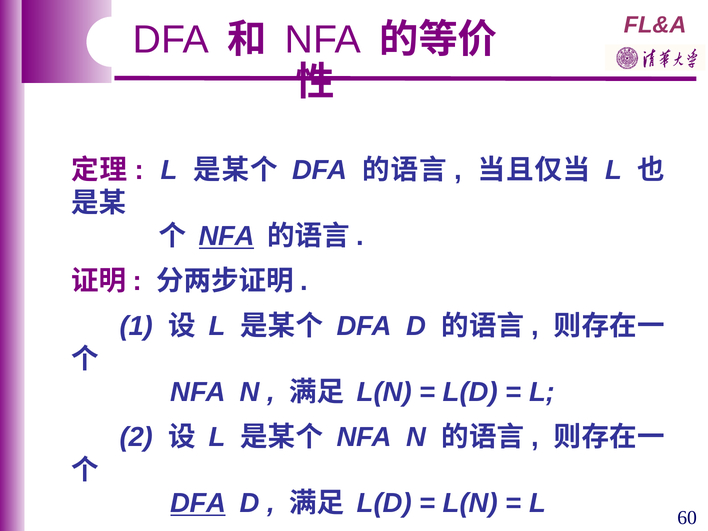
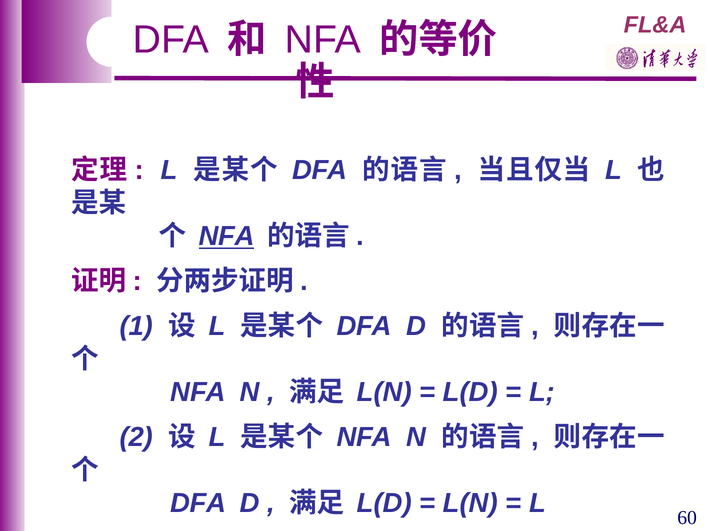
DFA underline: present -> none (198, 503)
